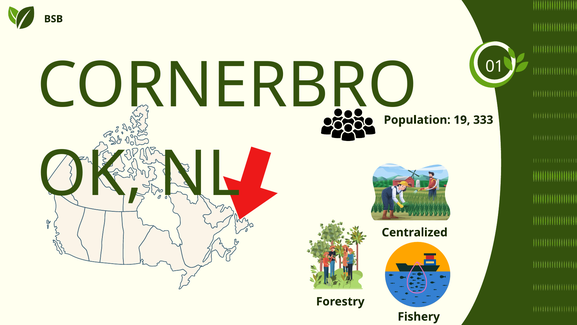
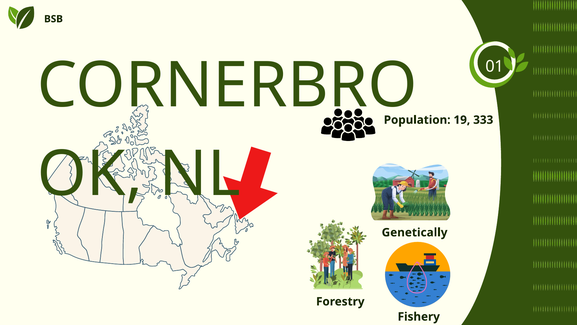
Centralized: Centralized -> Genetically (415, 232)
